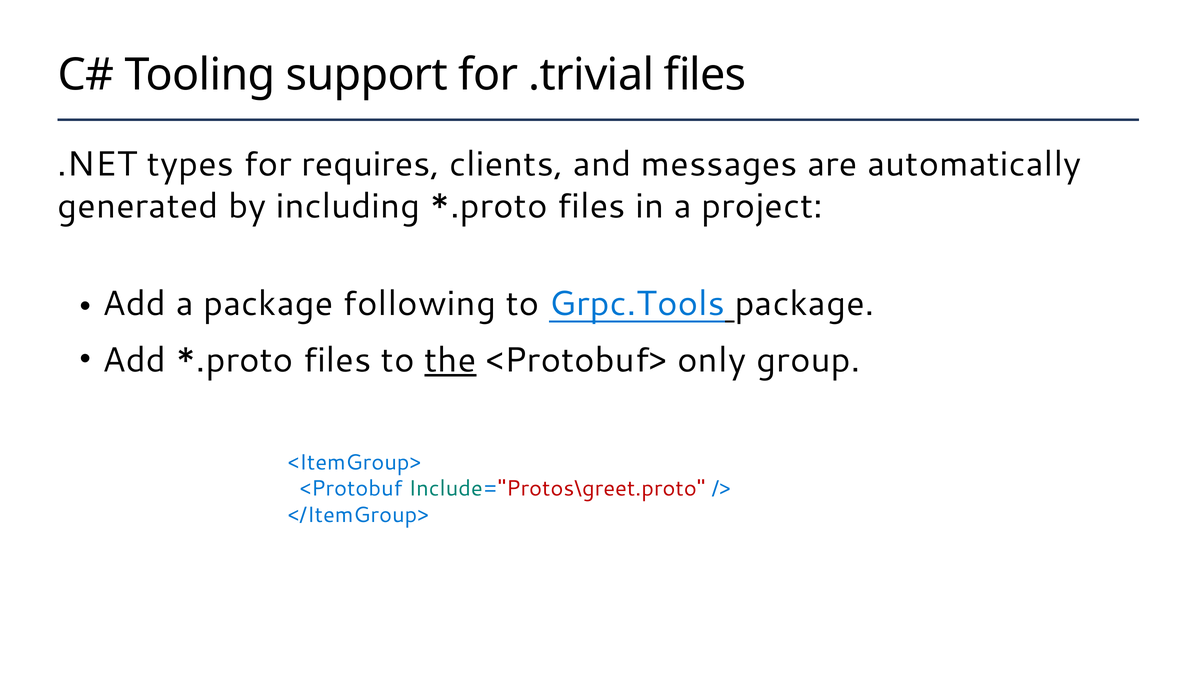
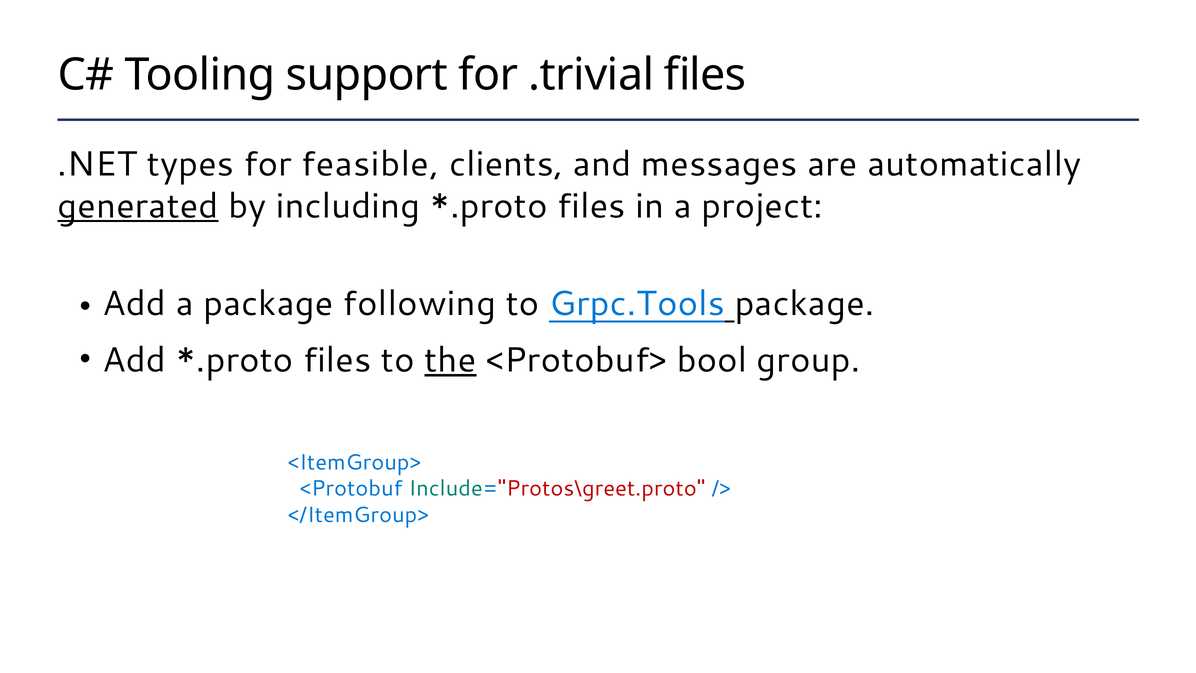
requires: requires -> feasible (370, 164)
generated underline: none -> present (138, 206)
only: only -> bool (712, 360)
